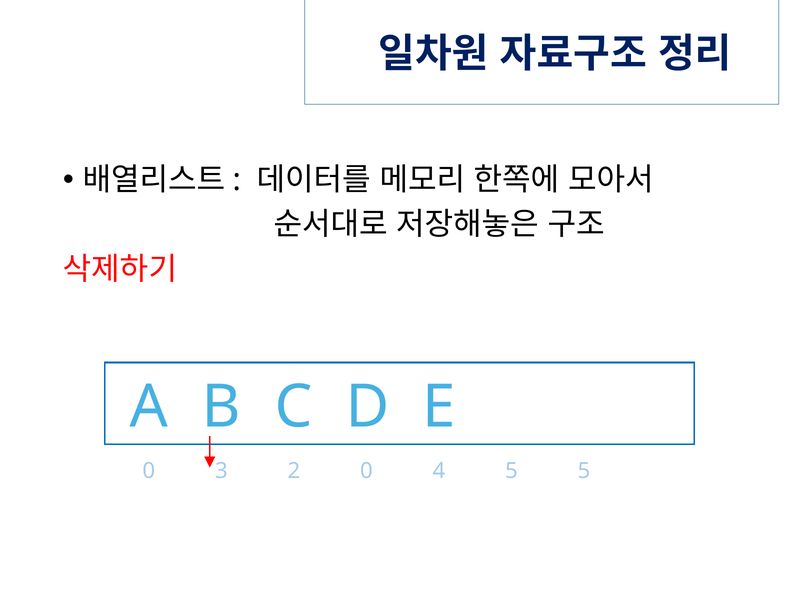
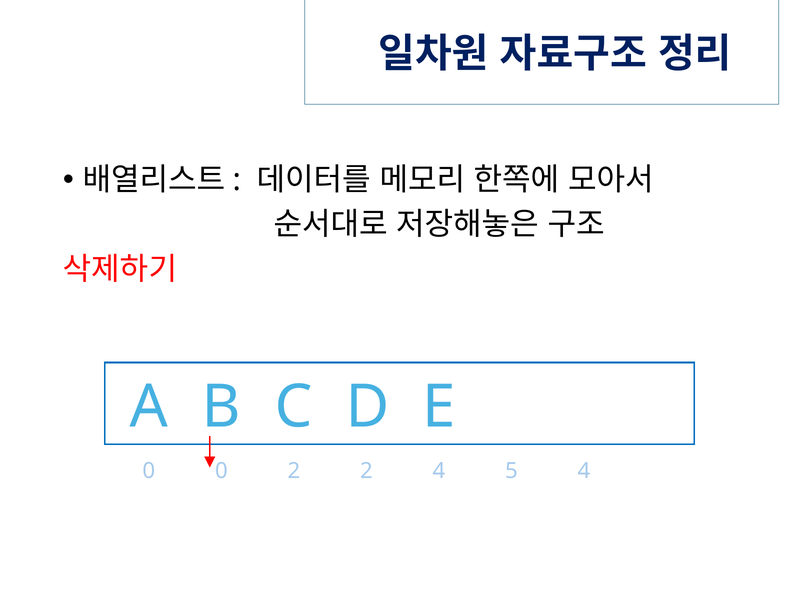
0 3: 3 -> 0 (221, 471)
2 0: 0 -> 2 (366, 471)
5 5: 5 -> 4 (584, 471)
